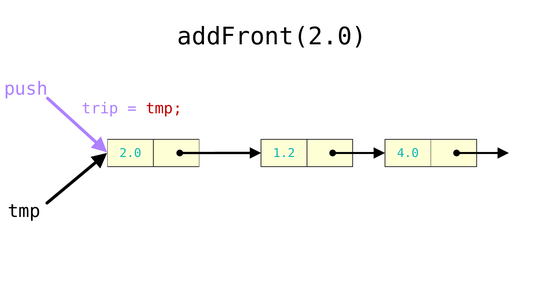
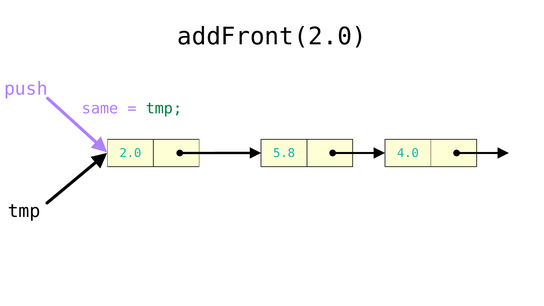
trip: trip -> same (100, 108)
tmp colour: red -> green (164, 108)
1.2: 1.2 -> 5.8 (284, 153)
